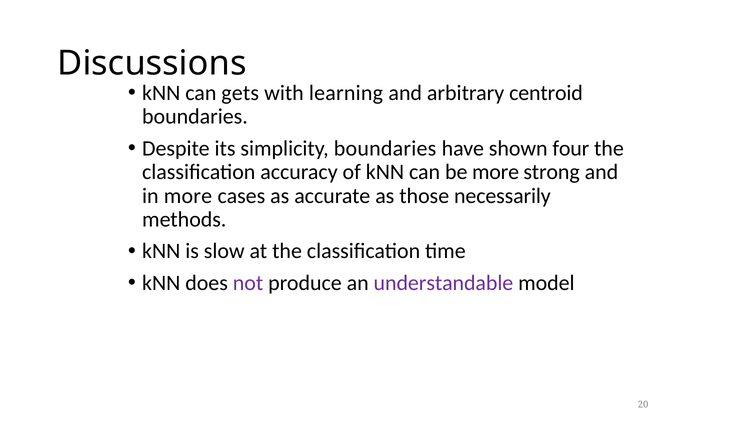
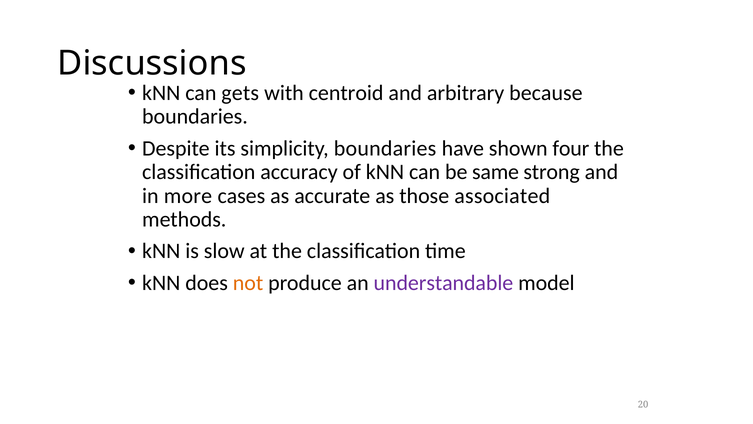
learning: learning -> centroid (346, 93)
centroid: centroid -> because (546, 93)
be more: more -> same (496, 172)
necessarily: necessarily -> associated (502, 196)
not colour: purple -> orange (248, 283)
